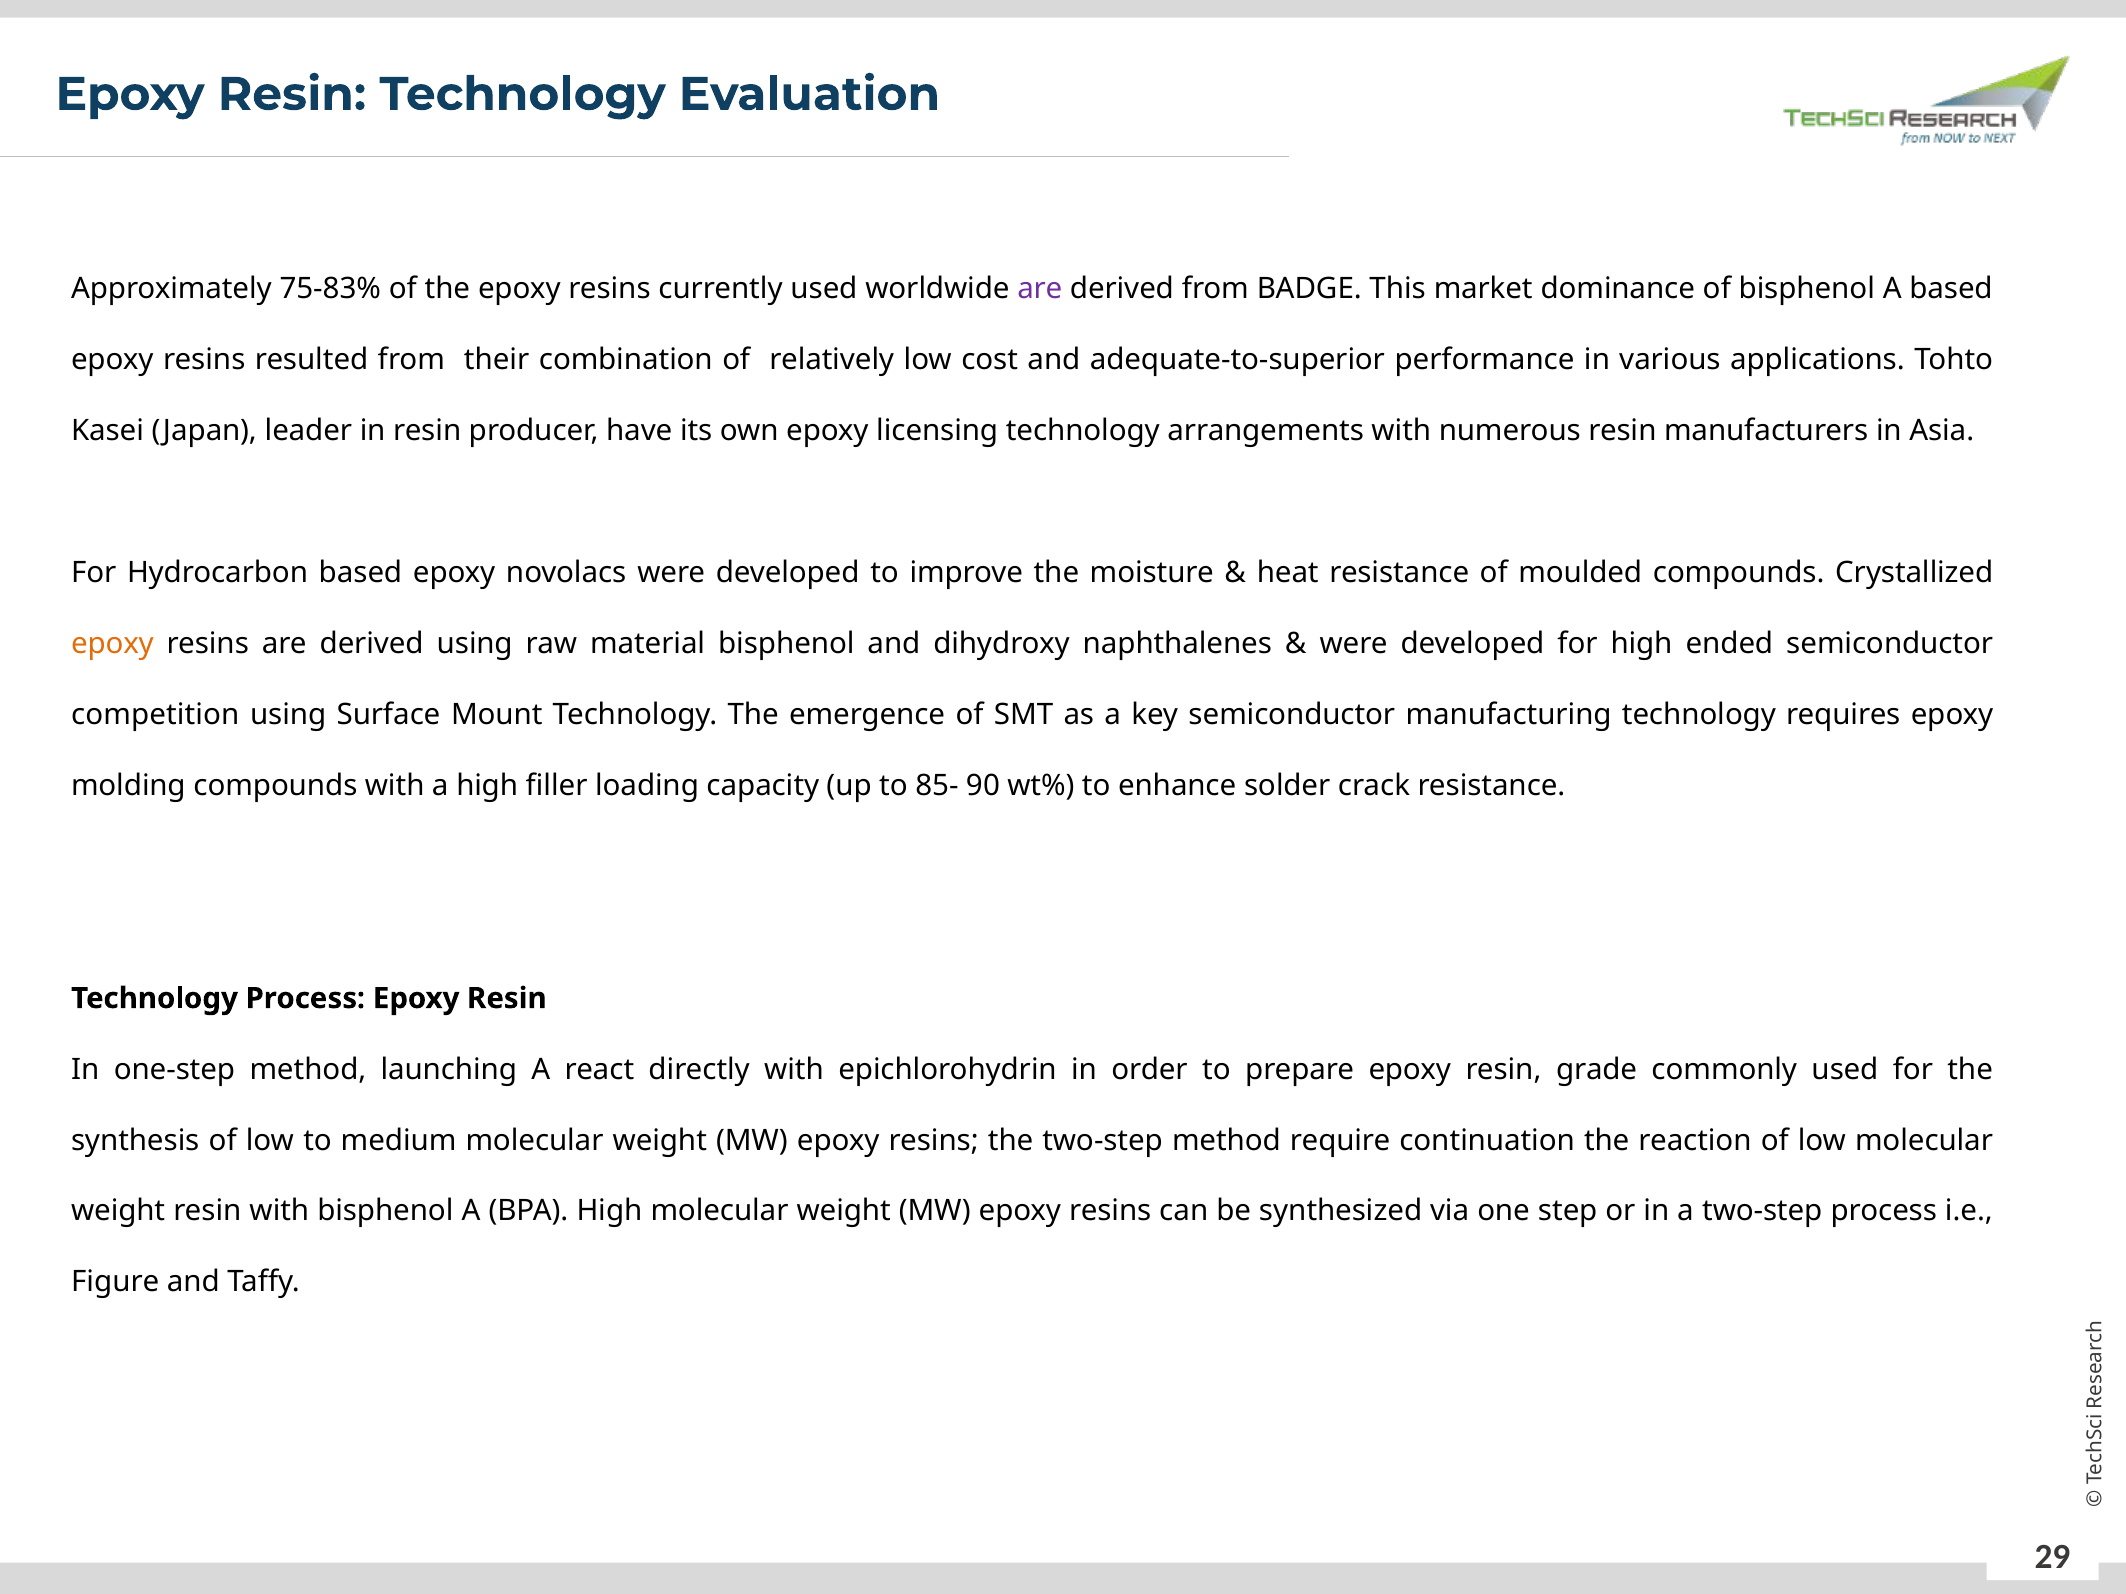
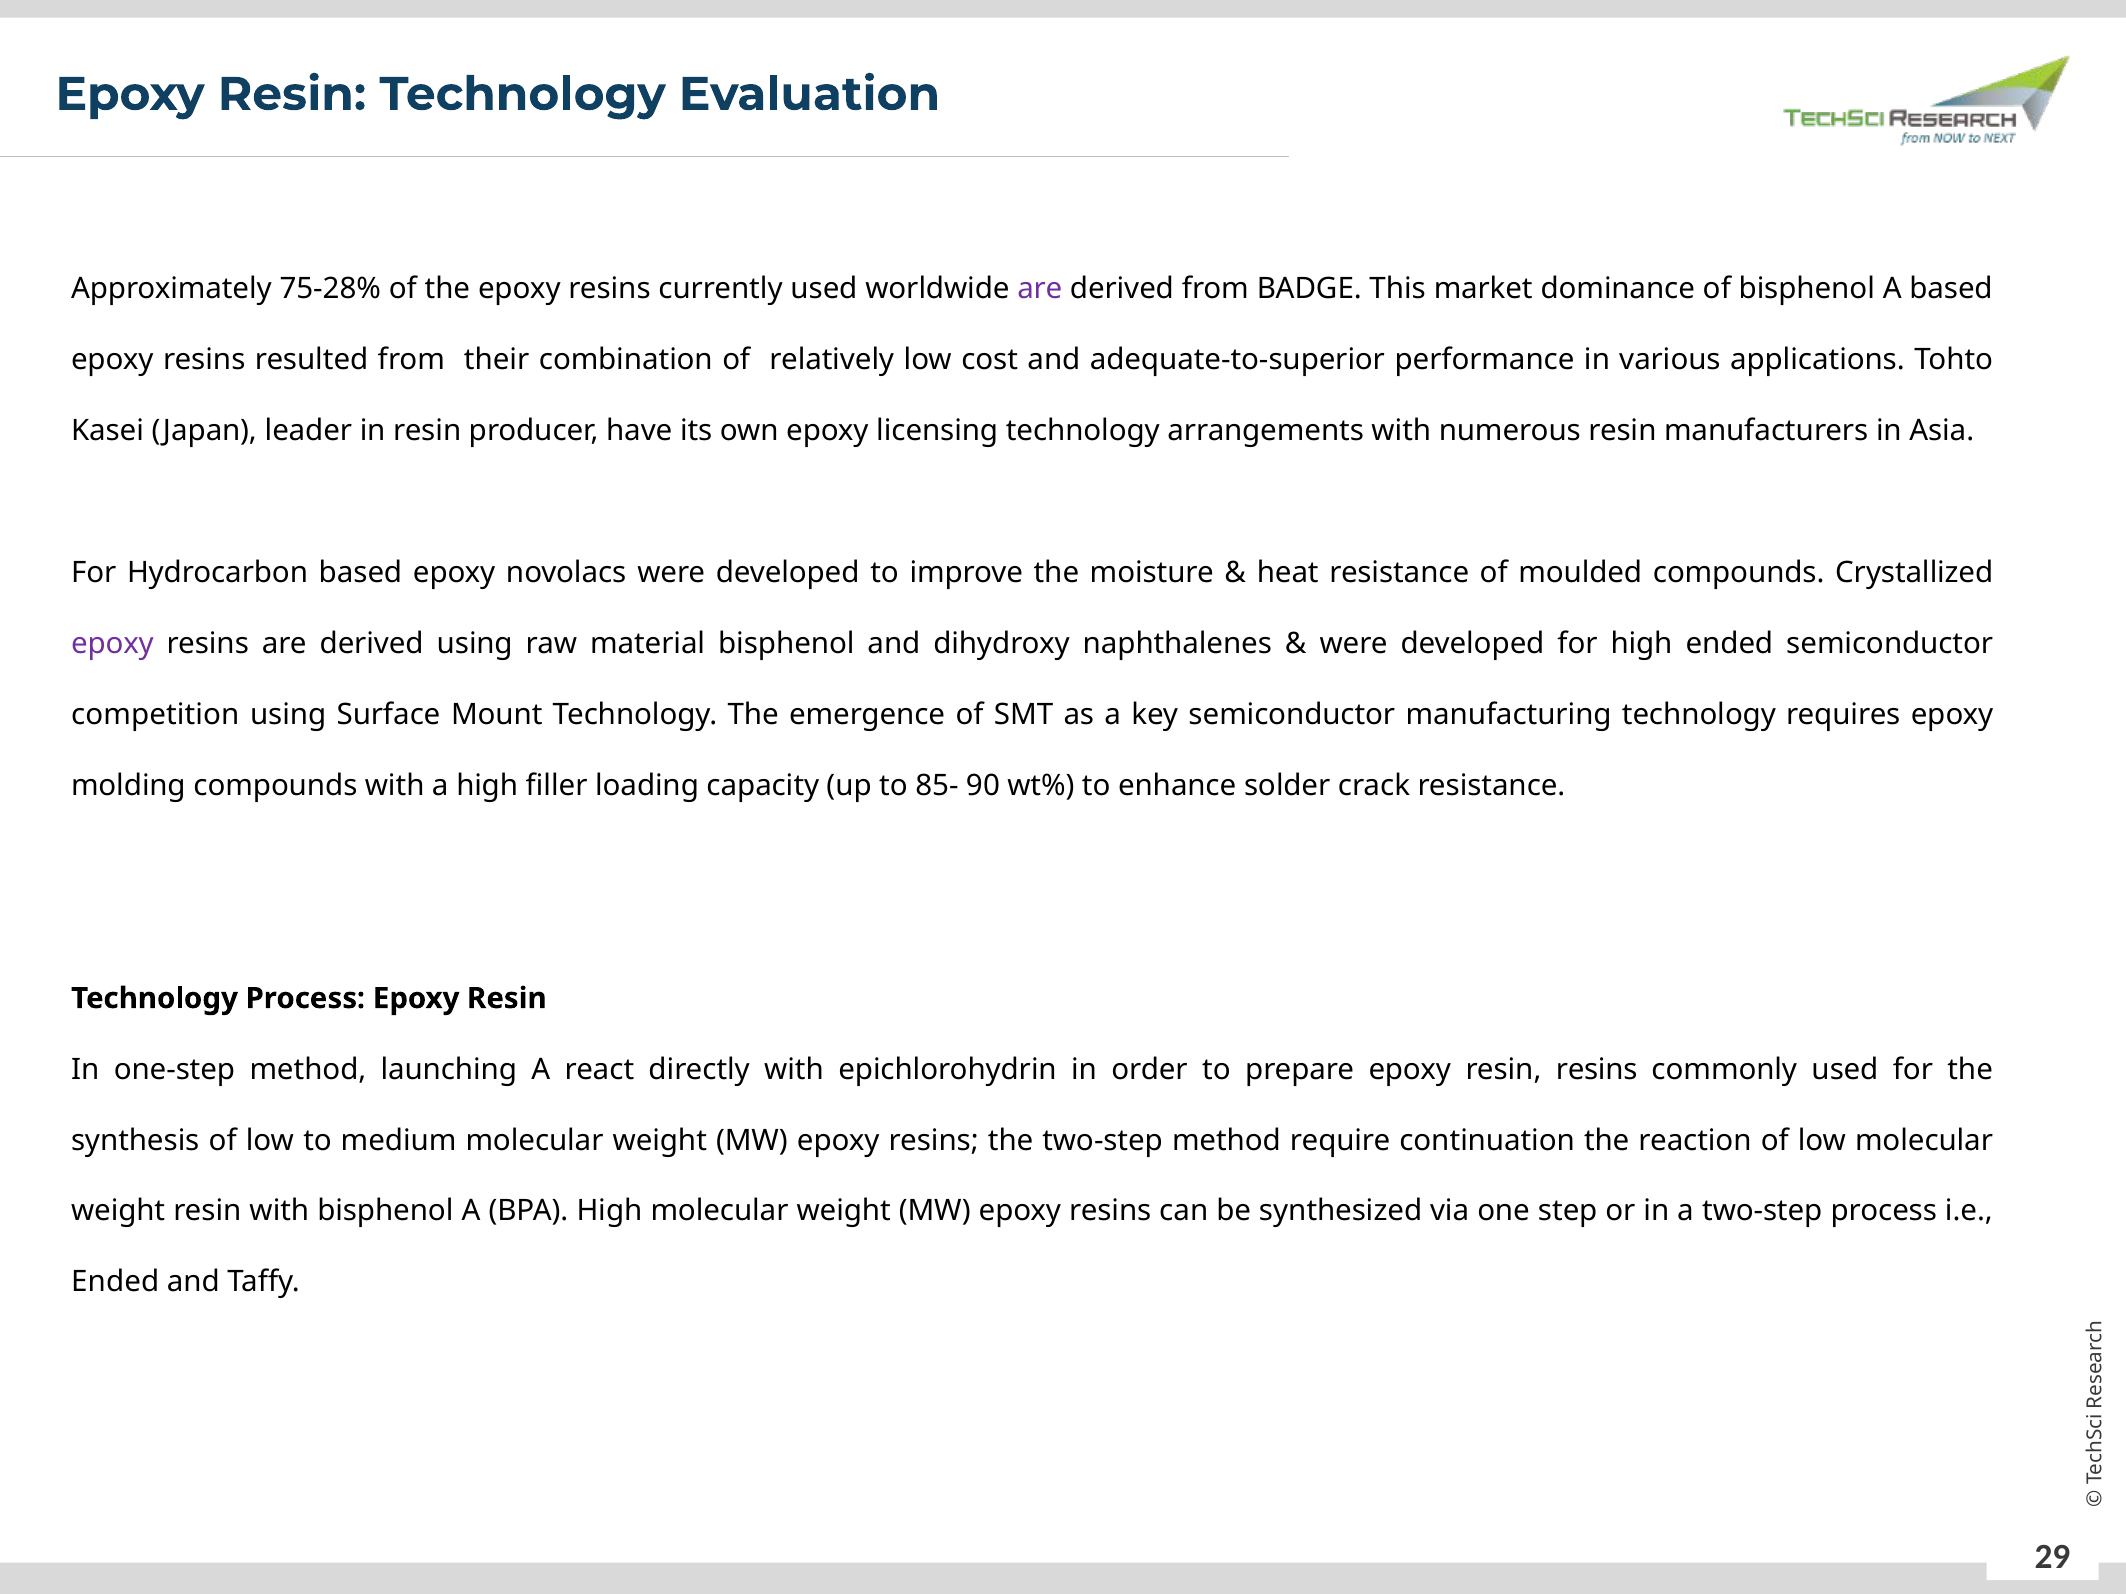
75-83%: 75-83% -> 75-28% (330, 289)
epoxy colour: orange -> purple (112, 644)
resin grade: grade -> resins (1597, 1070)
Figure: Figure -> Ended (115, 1283)
